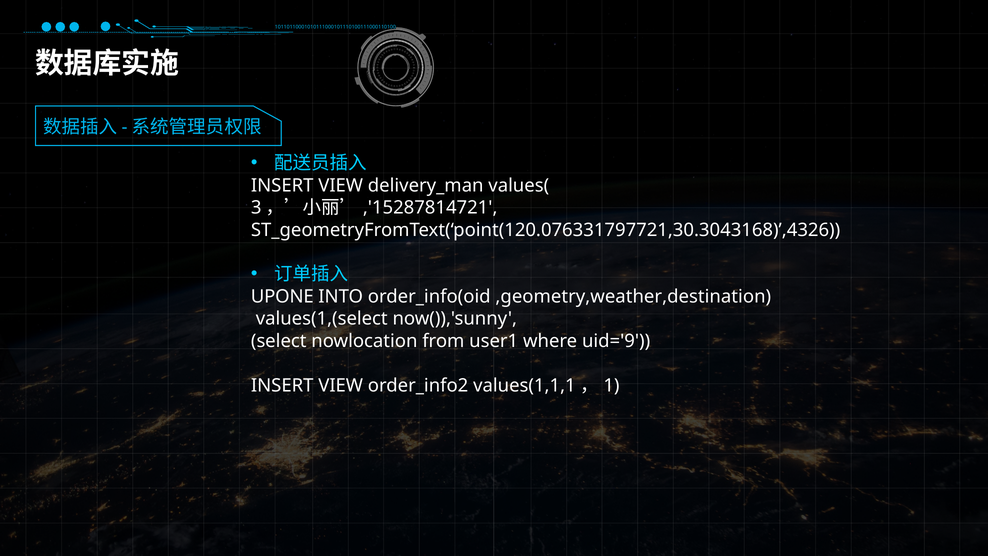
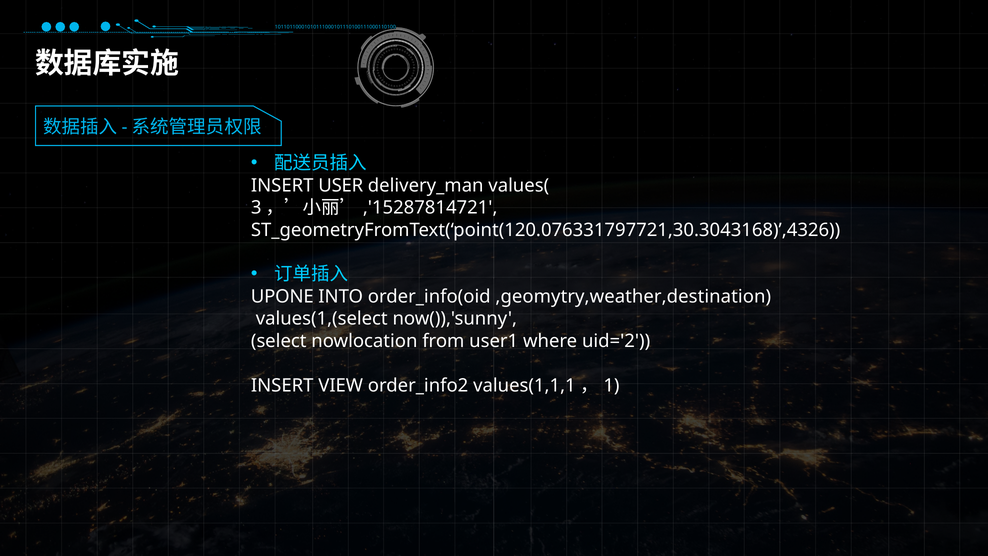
VIEW: VIEW -> USER (341, 185)
,geometry,weather,destination: ,geometry,weather,destination -> ,geomytry,weather,destination (633, 296)
uid='9: uid='9 -> uid='2 (616, 341)
